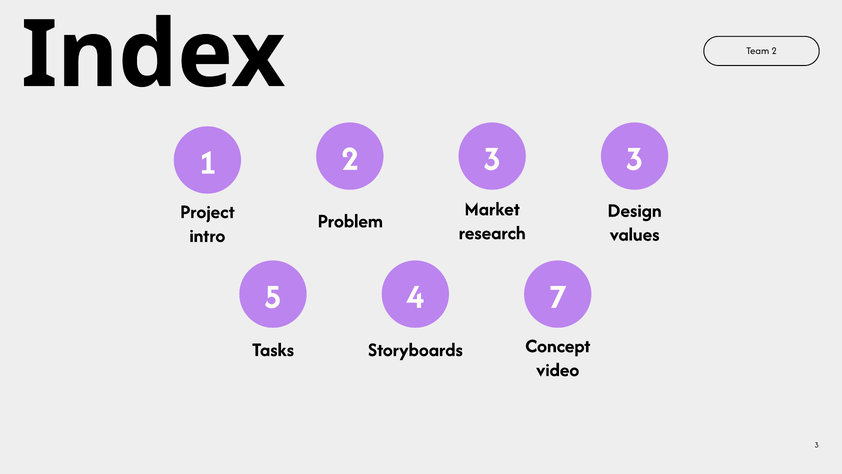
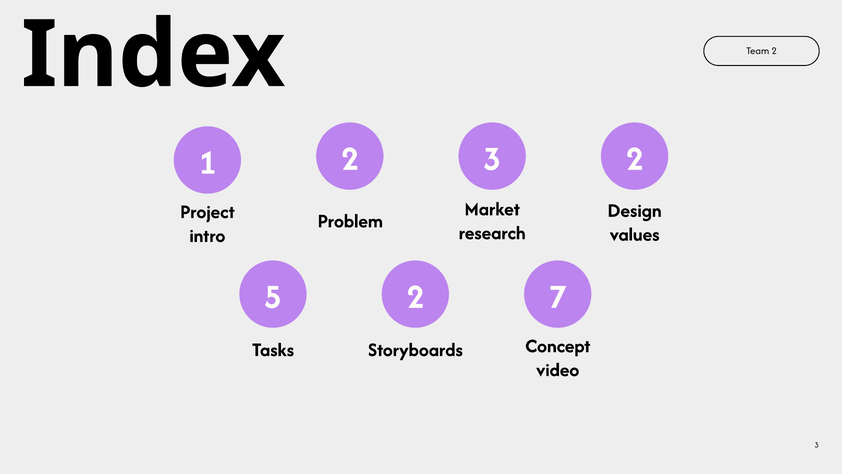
3 3: 3 -> 2 (635, 158)
5 4: 4 -> 2 (415, 296)
